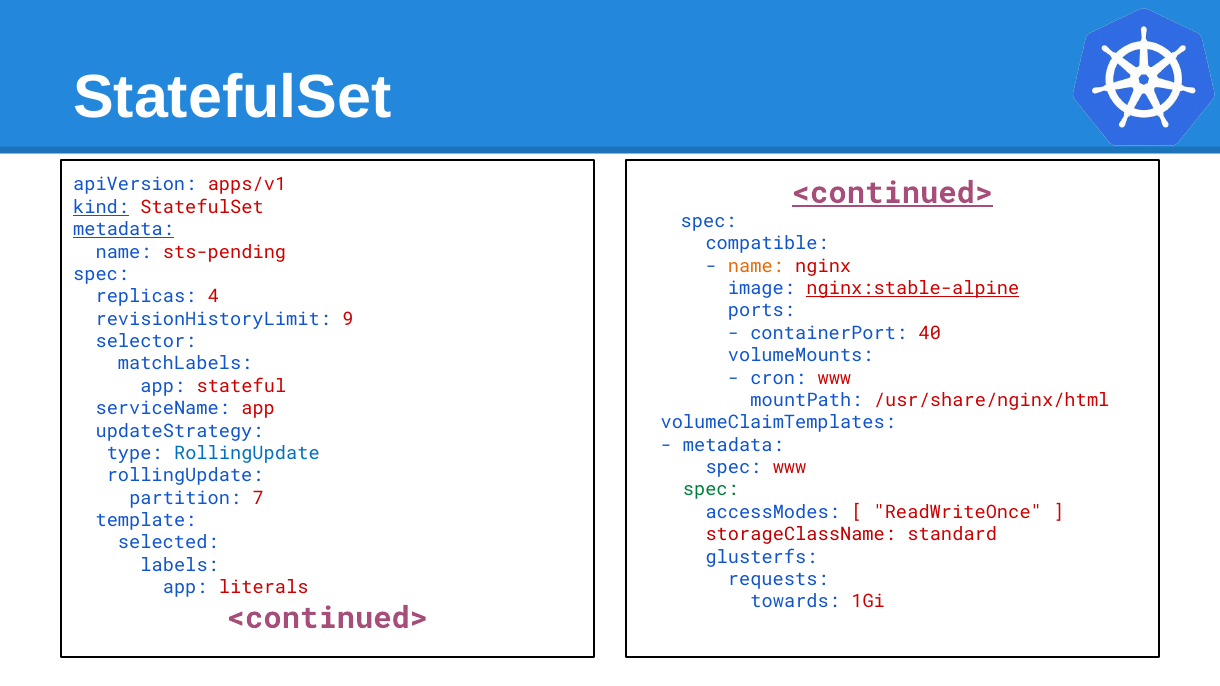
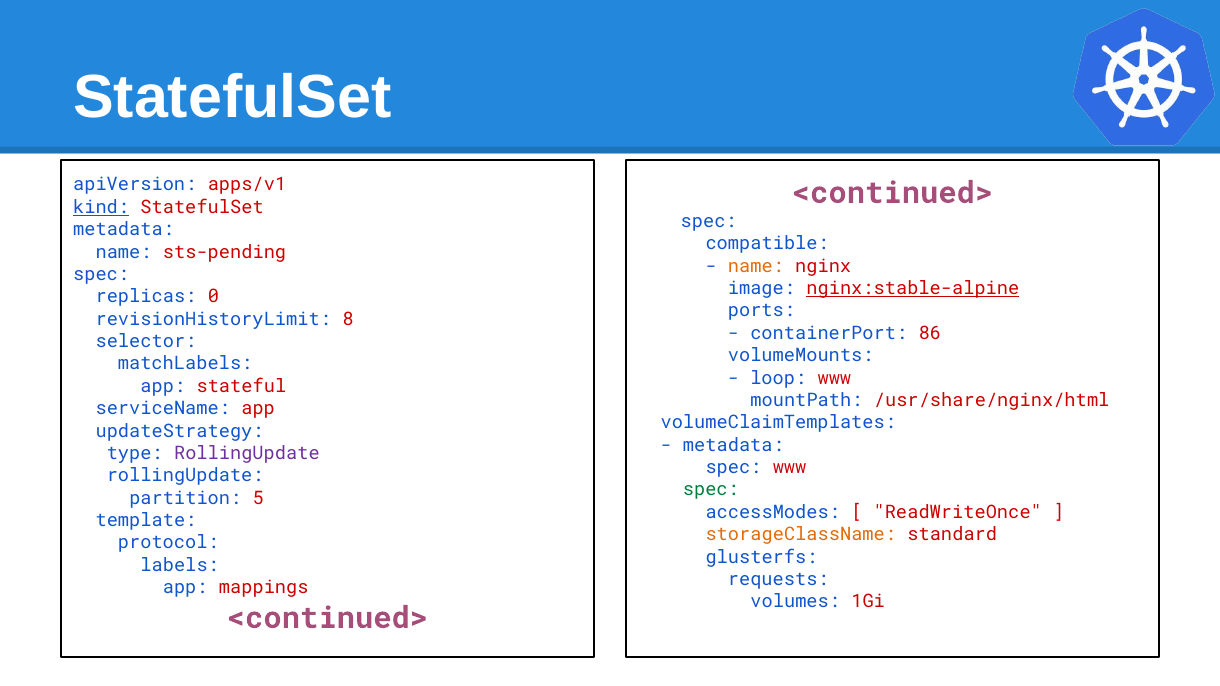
<continued> underline: present -> none (893, 193)
metadata underline: present -> none (124, 230)
4: 4 -> 0 (213, 297)
9: 9 -> 8 (348, 319)
40: 40 -> 86 (930, 333)
cron: cron -> loop (778, 378)
RollingUpdate colour: blue -> purple (247, 453)
7: 7 -> 5 (258, 498)
storageClassName colour: red -> orange (801, 535)
selected: selected -> protocol (168, 543)
literals: literals -> mappings (264, 588)
towards: towards -> volumes (795, 602)
